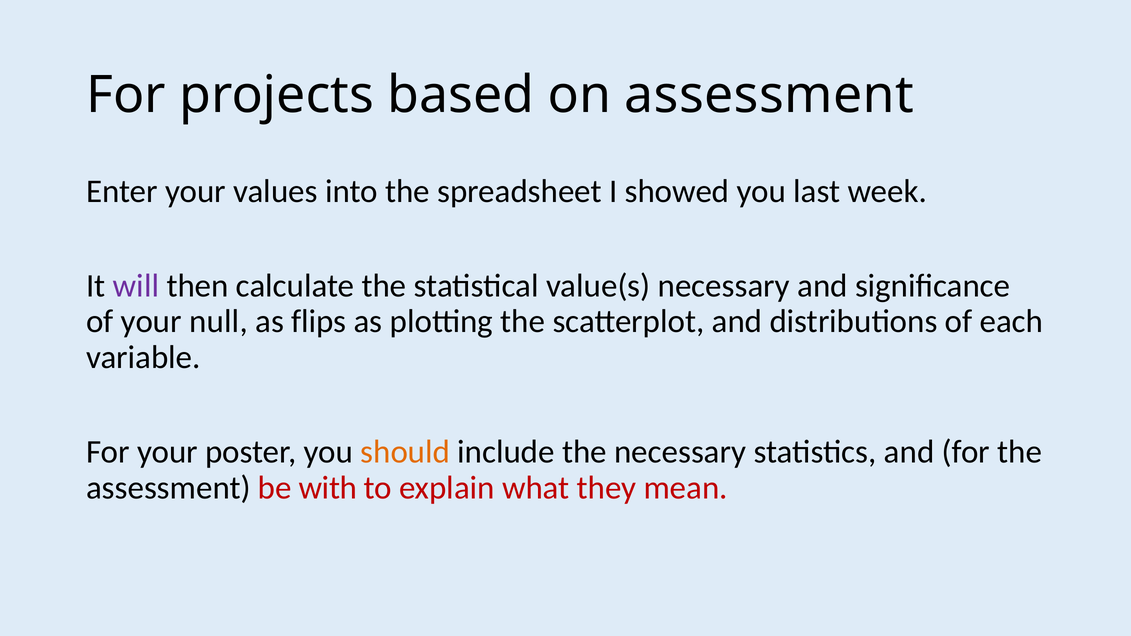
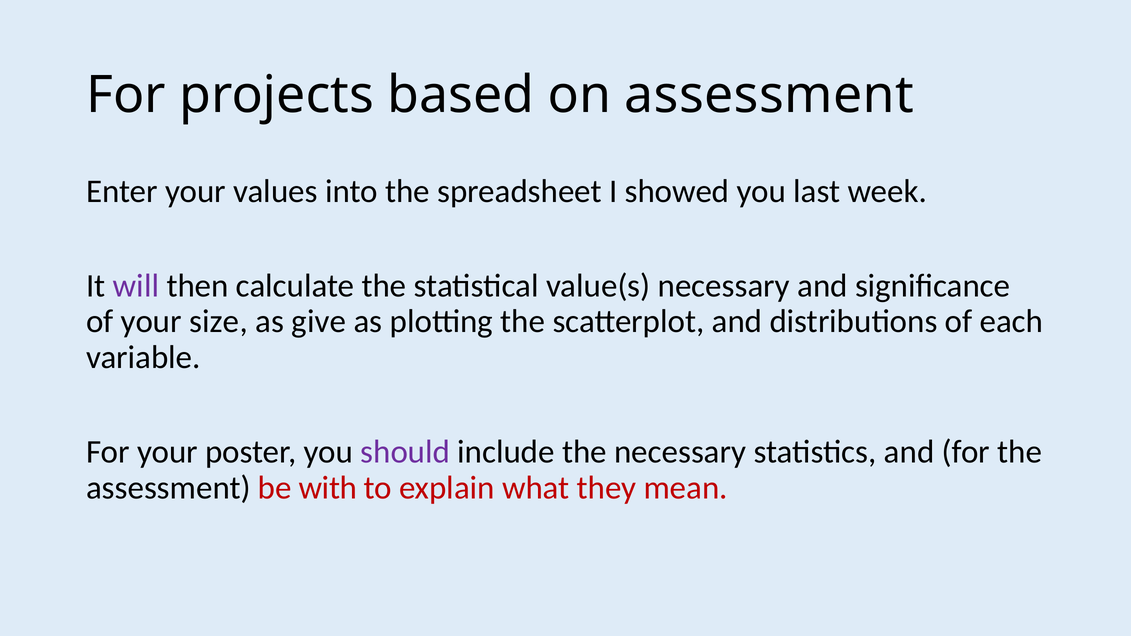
null: null -> size (218, 322)
flips: flips -> give (319, 322)
should colour: orange -> purple (405, 452)
